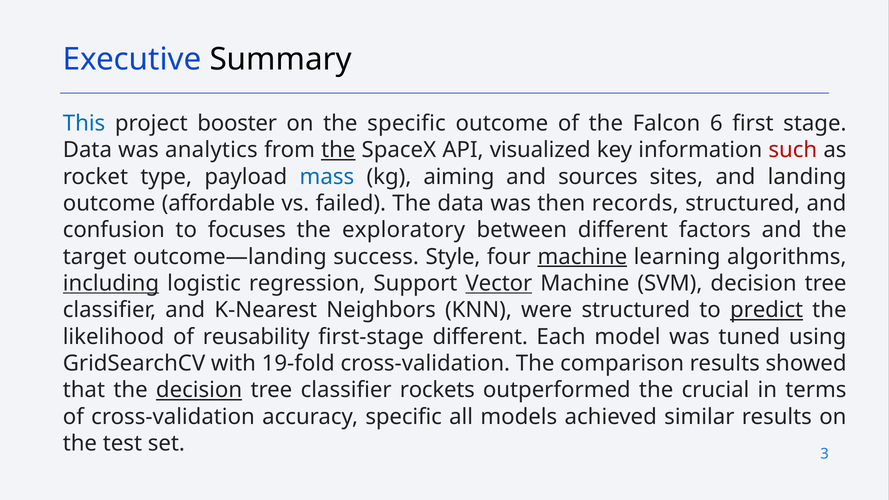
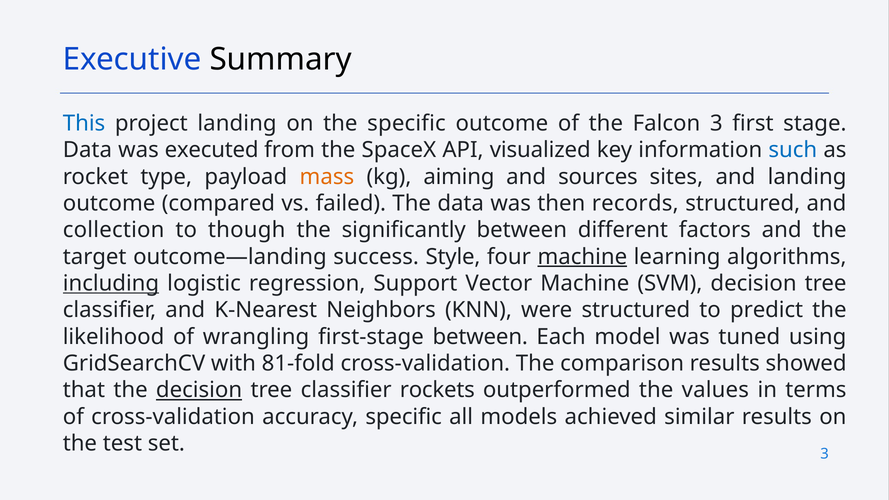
project booster: booster -> landing (237, 123)
Falcon 6: 6 -> 3 (716, 123)
analytics: analytics -> executed (212, 150)
the underline: present -> none (338, 150)
such colour: red -> blue (793, 150)
mass colour: blue -> orange (327, 177)
affordable: affordable -> compared (218, 203)
confusion: confusion -> collection (114, 230)
focuses: focuses -> though (247, 230)
exploratory: exploratory -> significantly (404, 230)
Vector underline: present -> none (499, 283)
predict underline: present -> none (767, 310)
reusability: reusability -> wrangling (256, 337)
first-stage different: different -> between (480, 337)
19-fold: 19-fold -> 81-fold (298, 363)
crucial: crucial -> values (715, 390)
